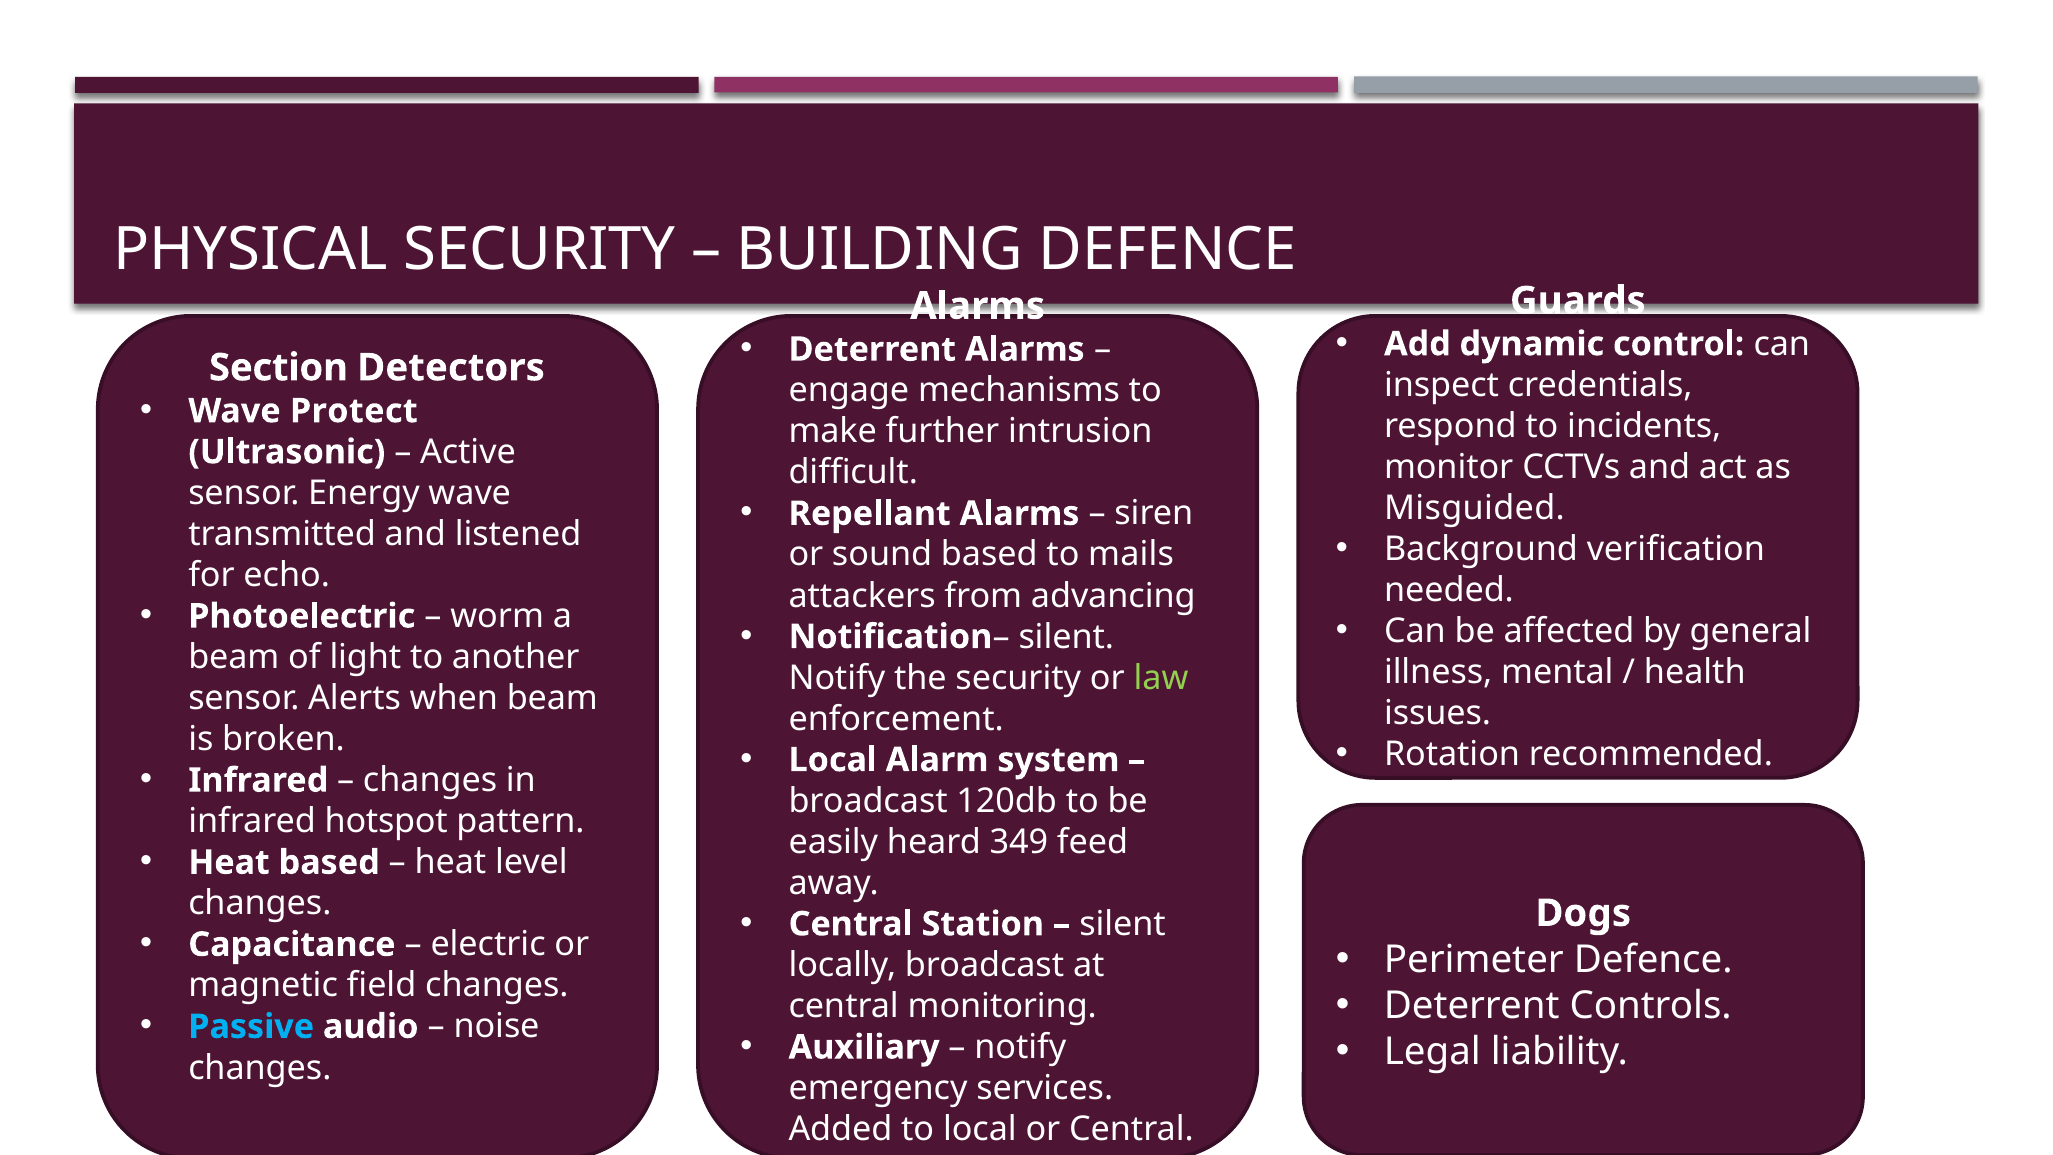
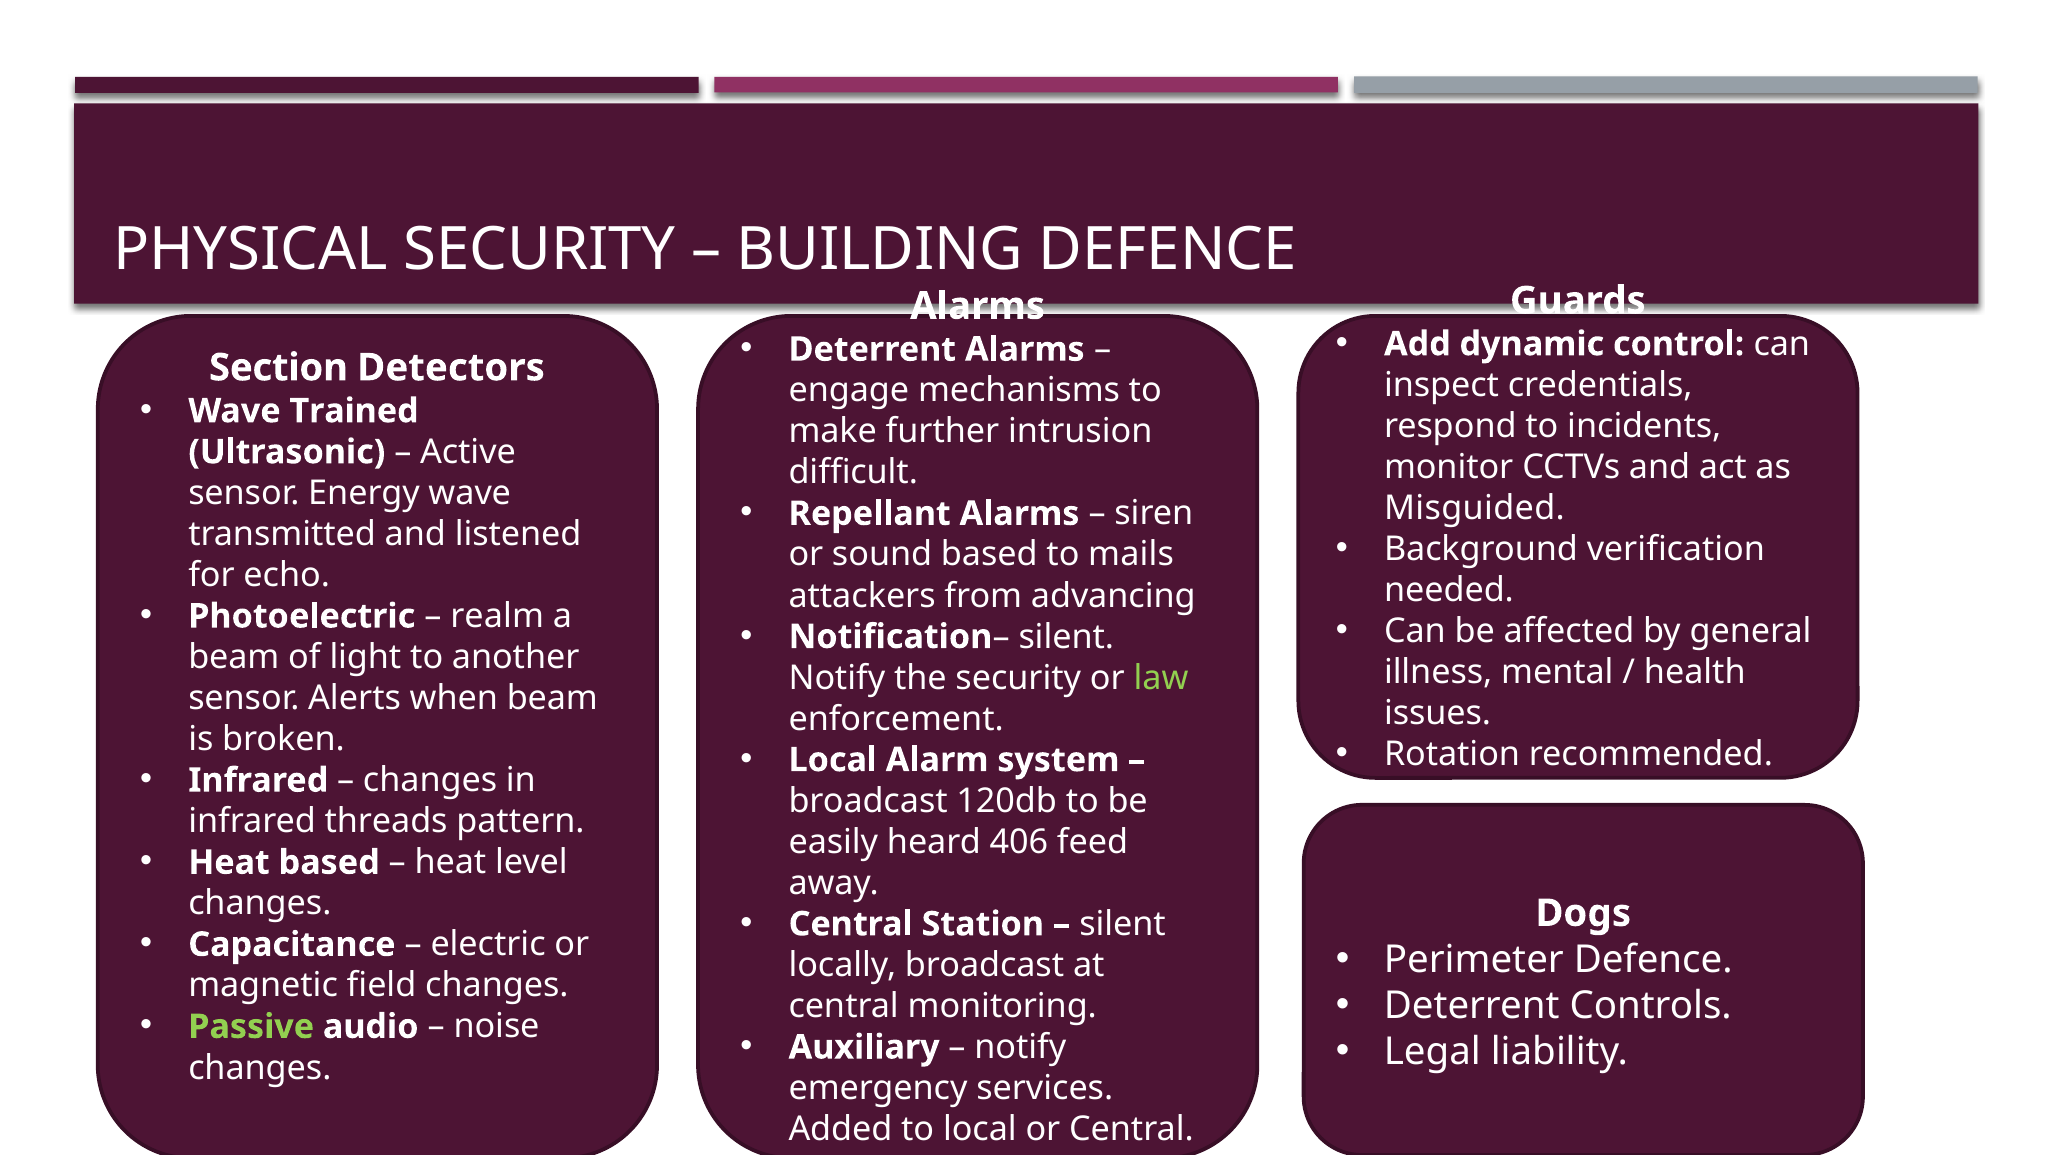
Protect: Protect -> Trained (354, 411)
worm: worm -> realm (497, 616)
hotspot: hotspot -> threads (386, 821)
349: 349 -> 406 (1019, 842)
Passive colour: light blue -> light green (251, 1027)
